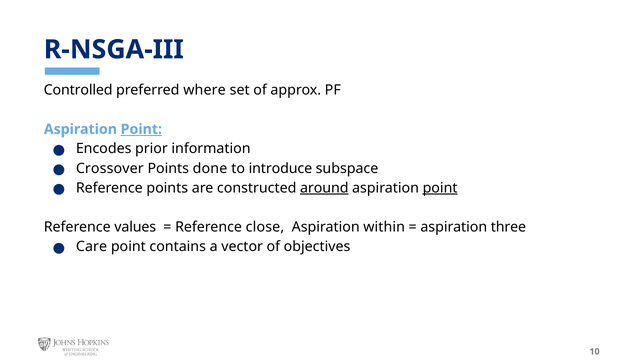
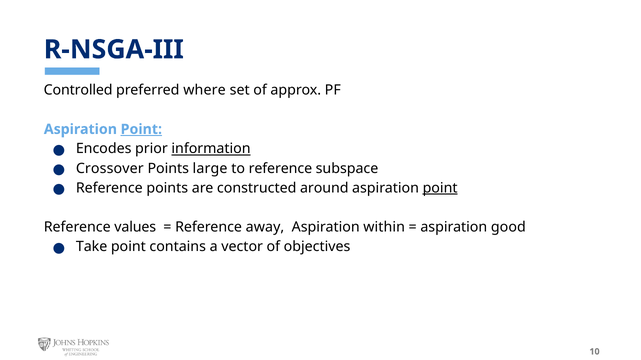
information underline: none -> present (211, 149)
done: done -> large (210, 169)
to introduce: introduce -> reference (280, 169)
around underline: present -> none (324, 188)
close: close -> away (265, 227)
three: three -> good (508, 227)
Care: Care -> Take (92, 247)
